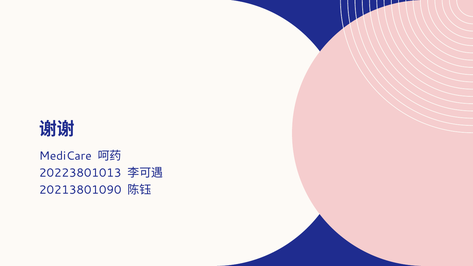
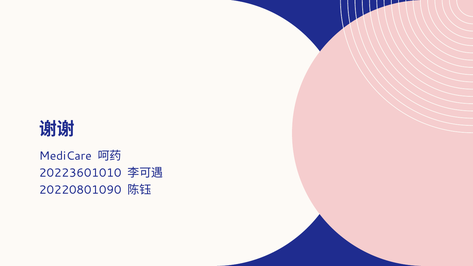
20223801013: 20223801013 -> 20223601010 (80, 173)
20213801090: 20213801090 -> 20220801090 (80, 190)
